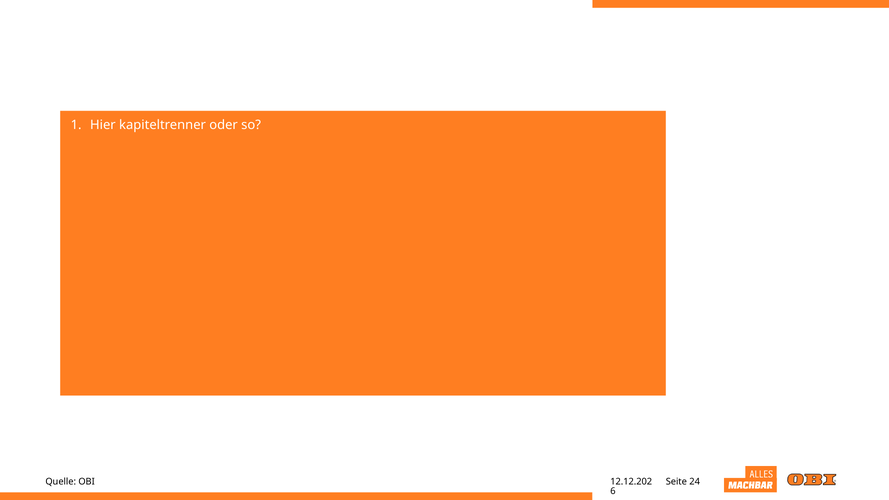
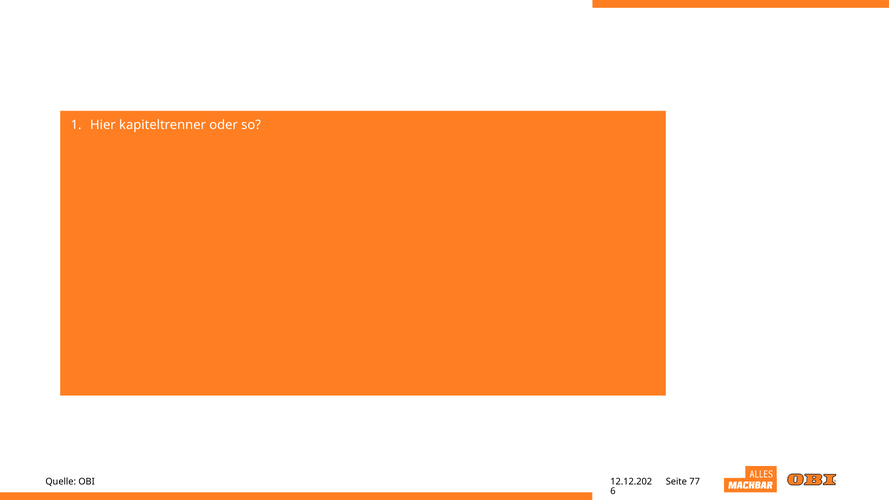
24: 24 -> 77 (695, 482)
